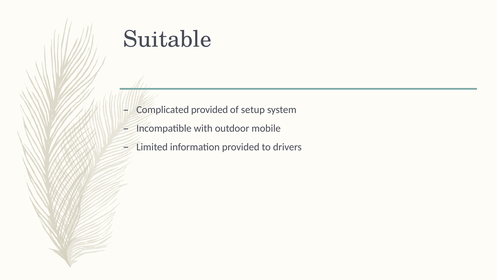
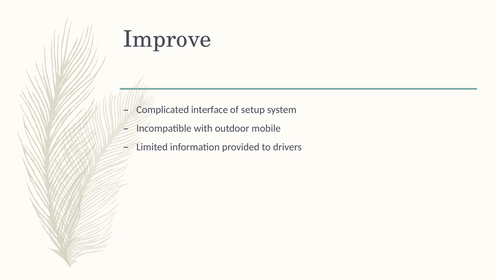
Suitable: Suitable -> Improve (167, 39)
Complicated provided: provided -> interface (210, 110)
